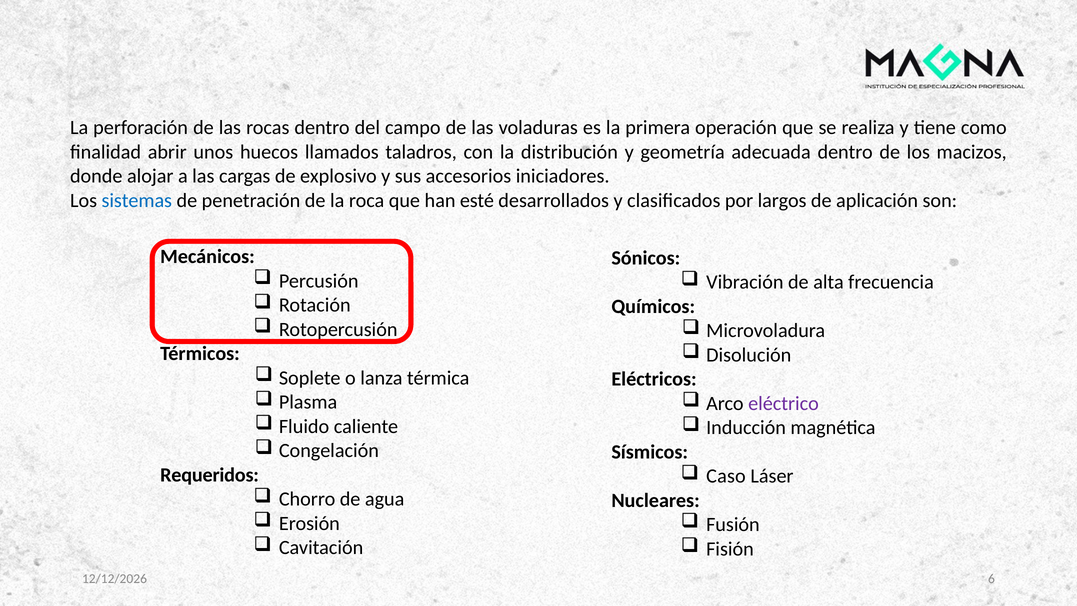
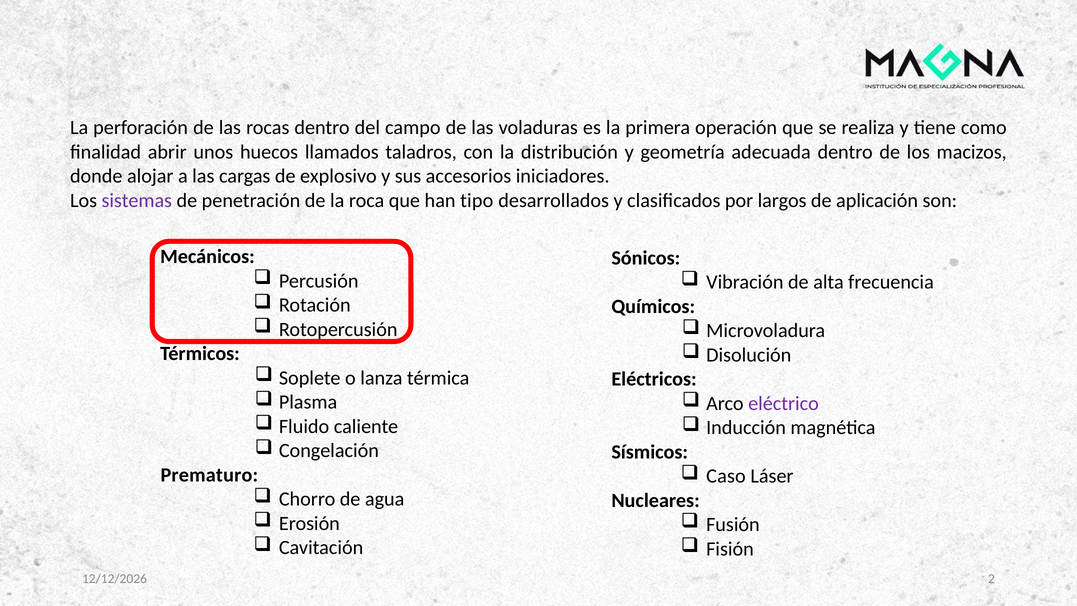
sistemas colour: blue -> purple (137, 200)
esté: esté -> tipo (477, 200)
Requeridos: Requeridos -> Prematuro (209, 475)
6: 6 -> 2 (992, 578)
